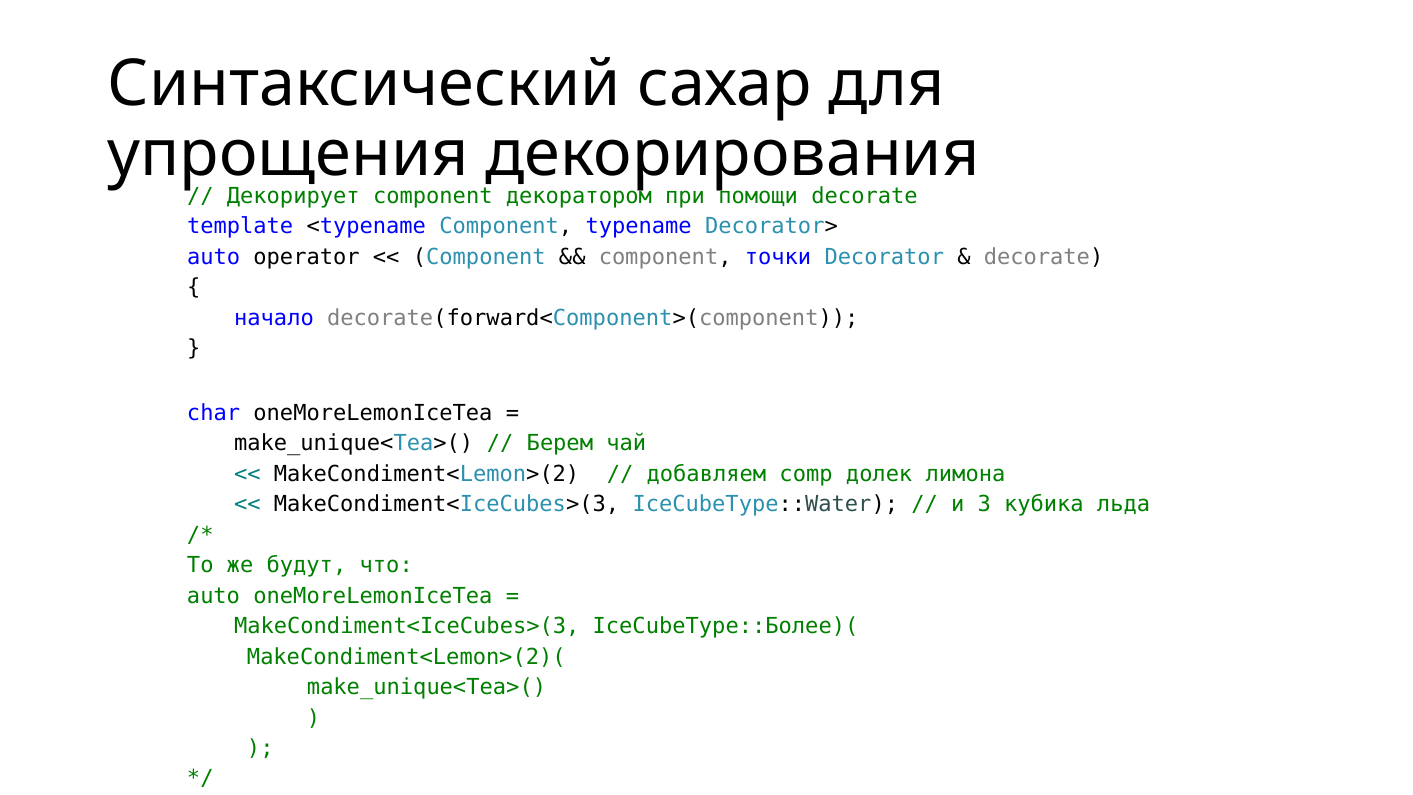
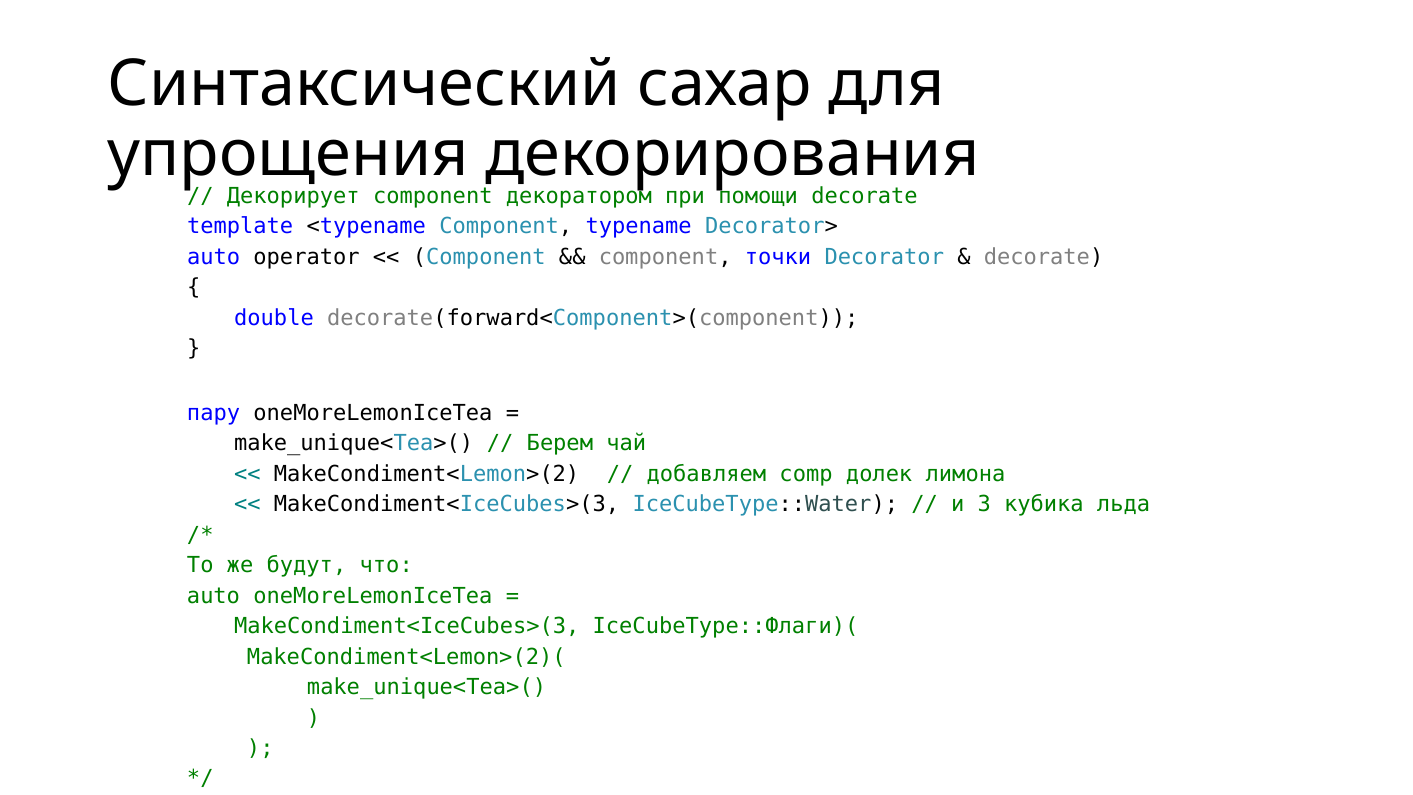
начало: начало -> double (274, 318)
char: char -> пару (214, 413)
IceCubeType::Более)(: IceCubeType::Более)( -> IceCubeType::Флаги)( (726, 626)
